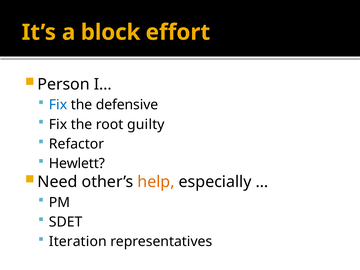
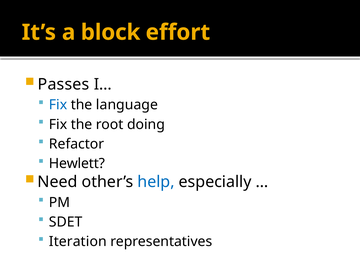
Person: Person -> Passes (63, 84)
defensive: defensive -> language (127, 105)
guilty: guilty -> doing (146, 124)
help colour: orange -> blue (156, 182)
